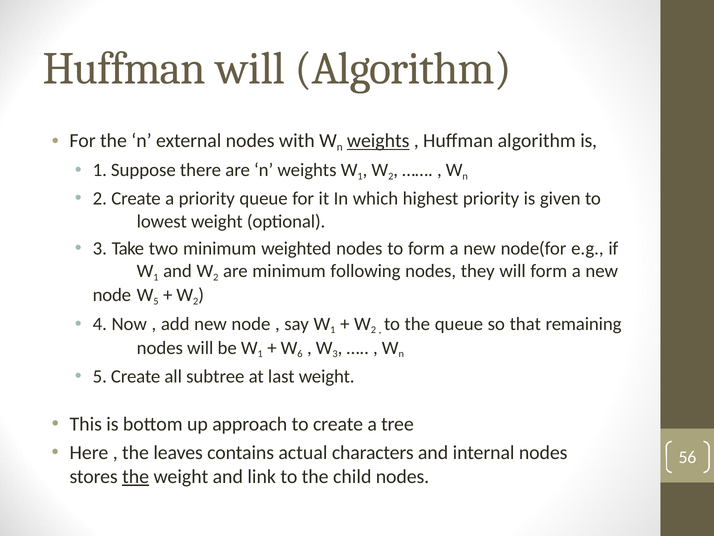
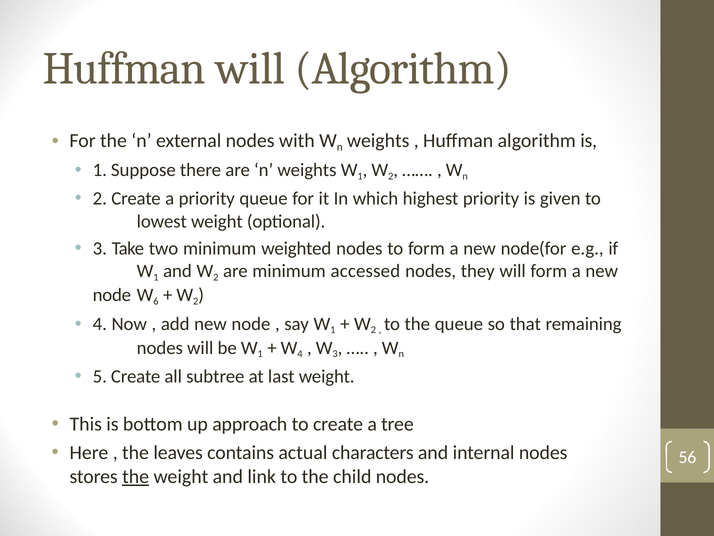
weights underline: present -> none (378, 141)
following: following -> accessed (365, 271)
5: 5 -> 6 (156, 301)
6: 6 -> 4 (300, 354)
